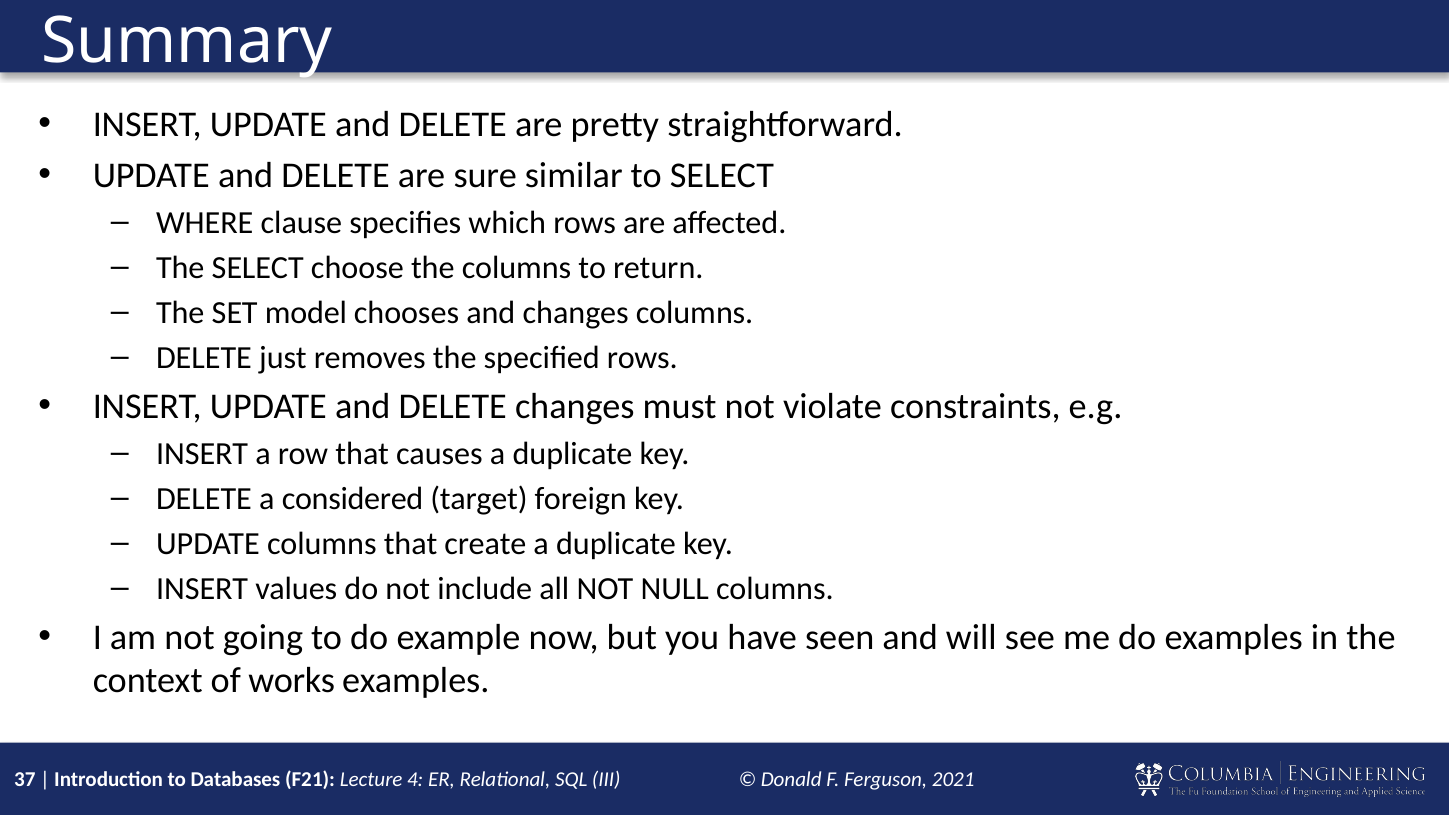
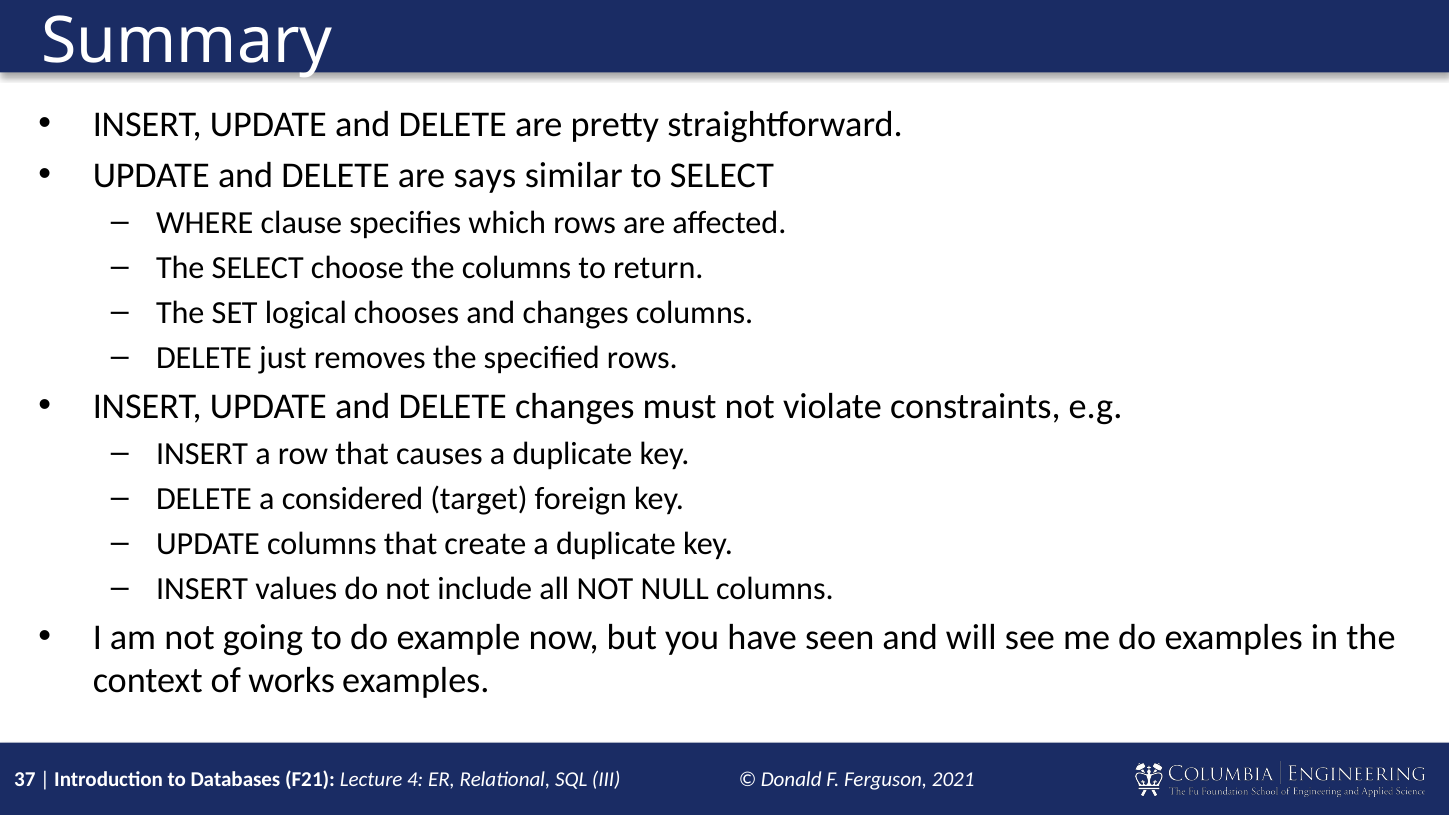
sure: sure -> says (485, 176)
model: model -> logical (306, 313)
